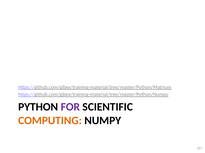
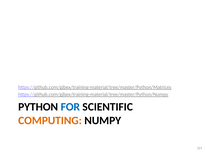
FOR colour: purple -> blue (70, 107)
